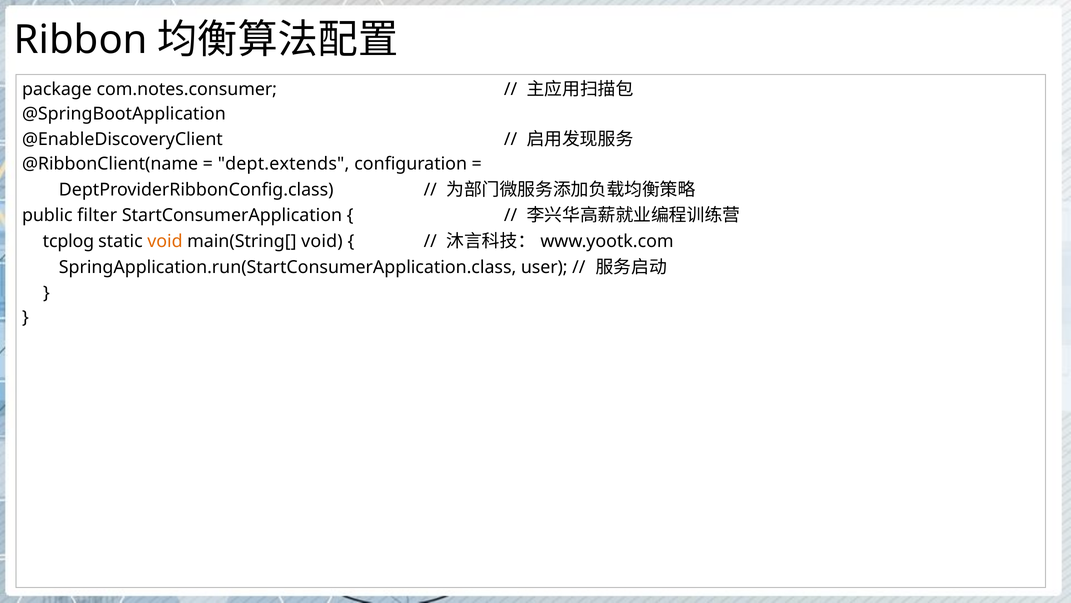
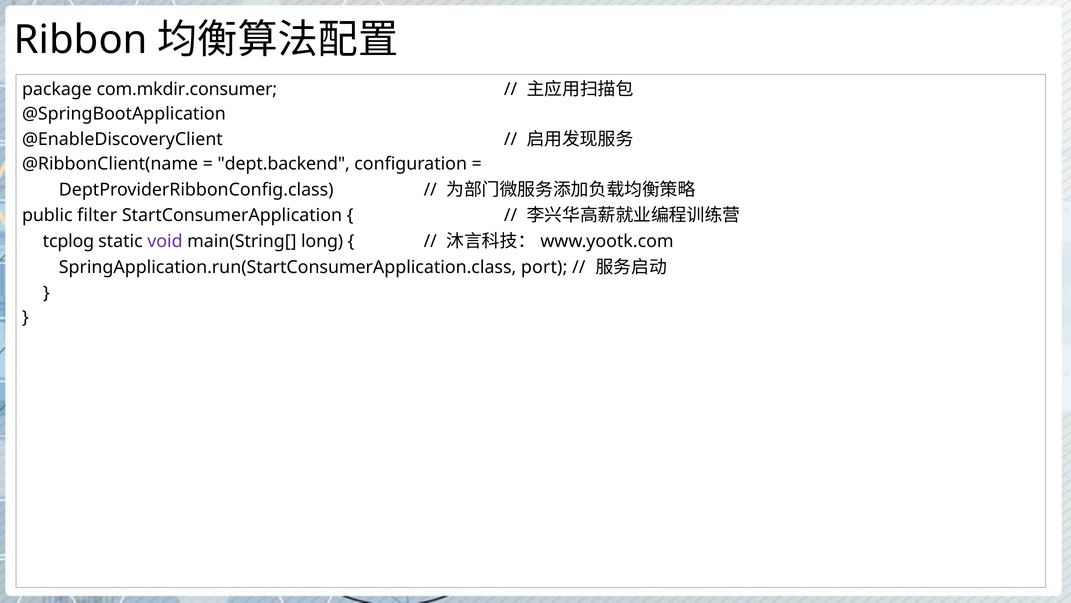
com.notes.consumer: com.notes.consumer -> com.mkdir.consumer (187, 89)
dept.extends: dept.extends -> dept.backend (284, 164)
void colour: orange -> purple (165, 241)
main(String[ void: void -> long (322, 241)
user: user -> port (544, 267)
